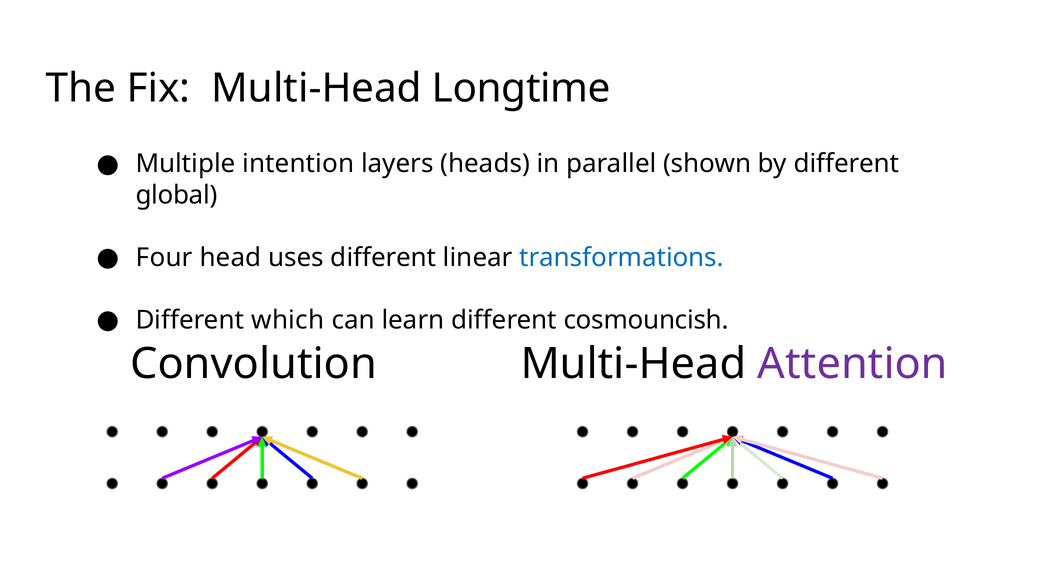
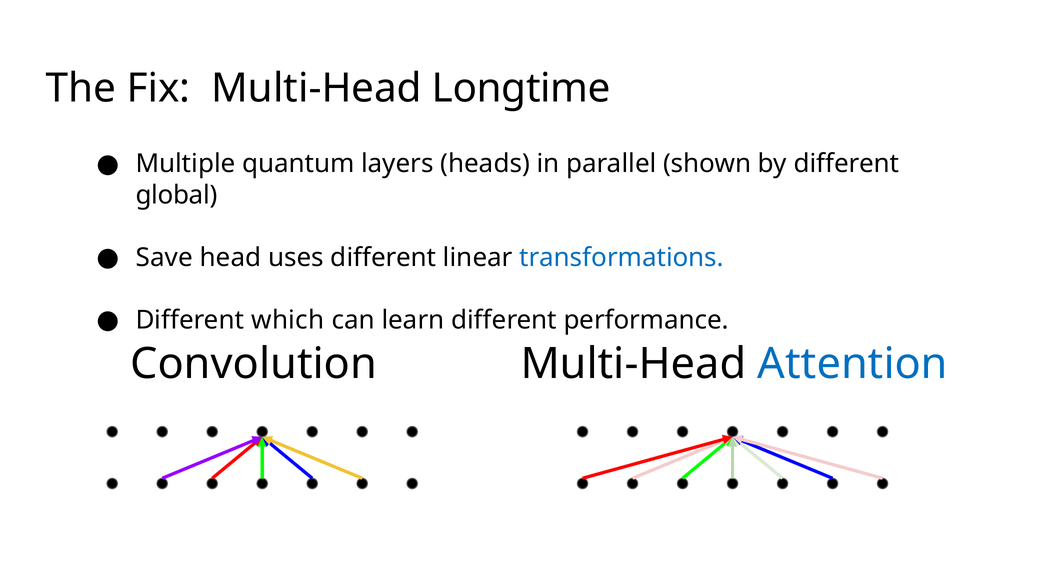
intention: intention -> quantum (298, 164)
Four: Four -> Save (164, 258)
cosmouncish: cosmouncish -> performance (646, 320)
Attention colour: purple -> blue (853, 364)
